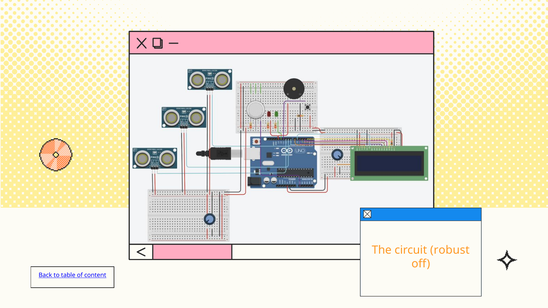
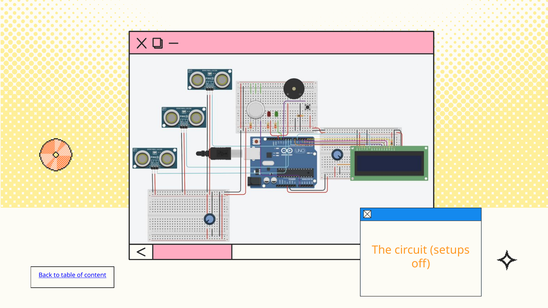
robust: robust -> setups (450, 250)
